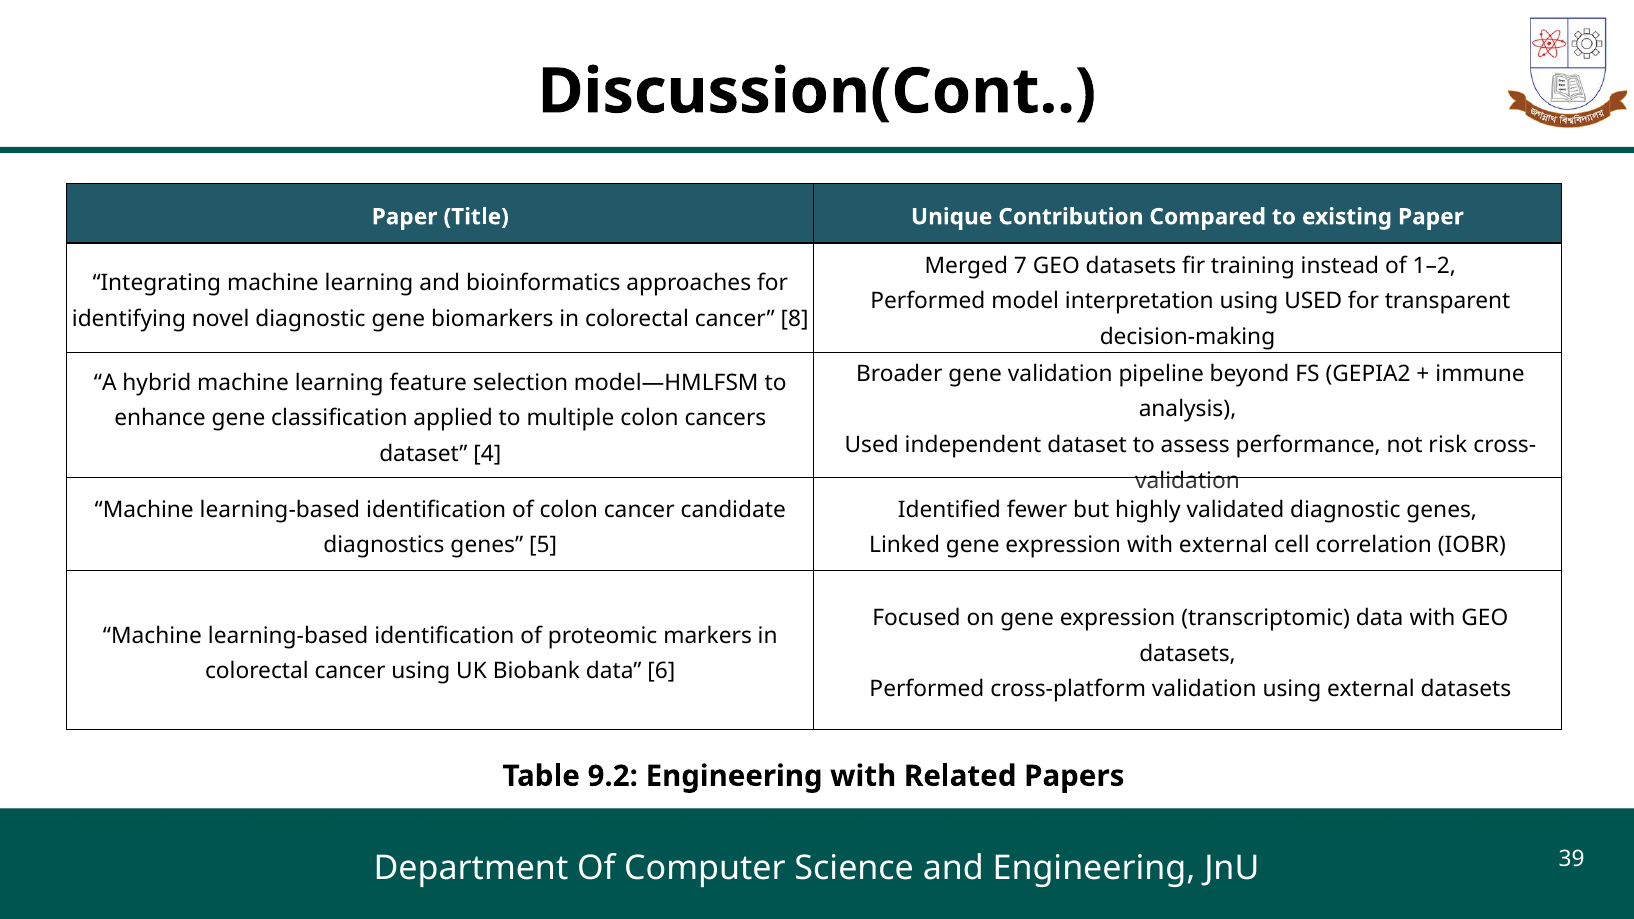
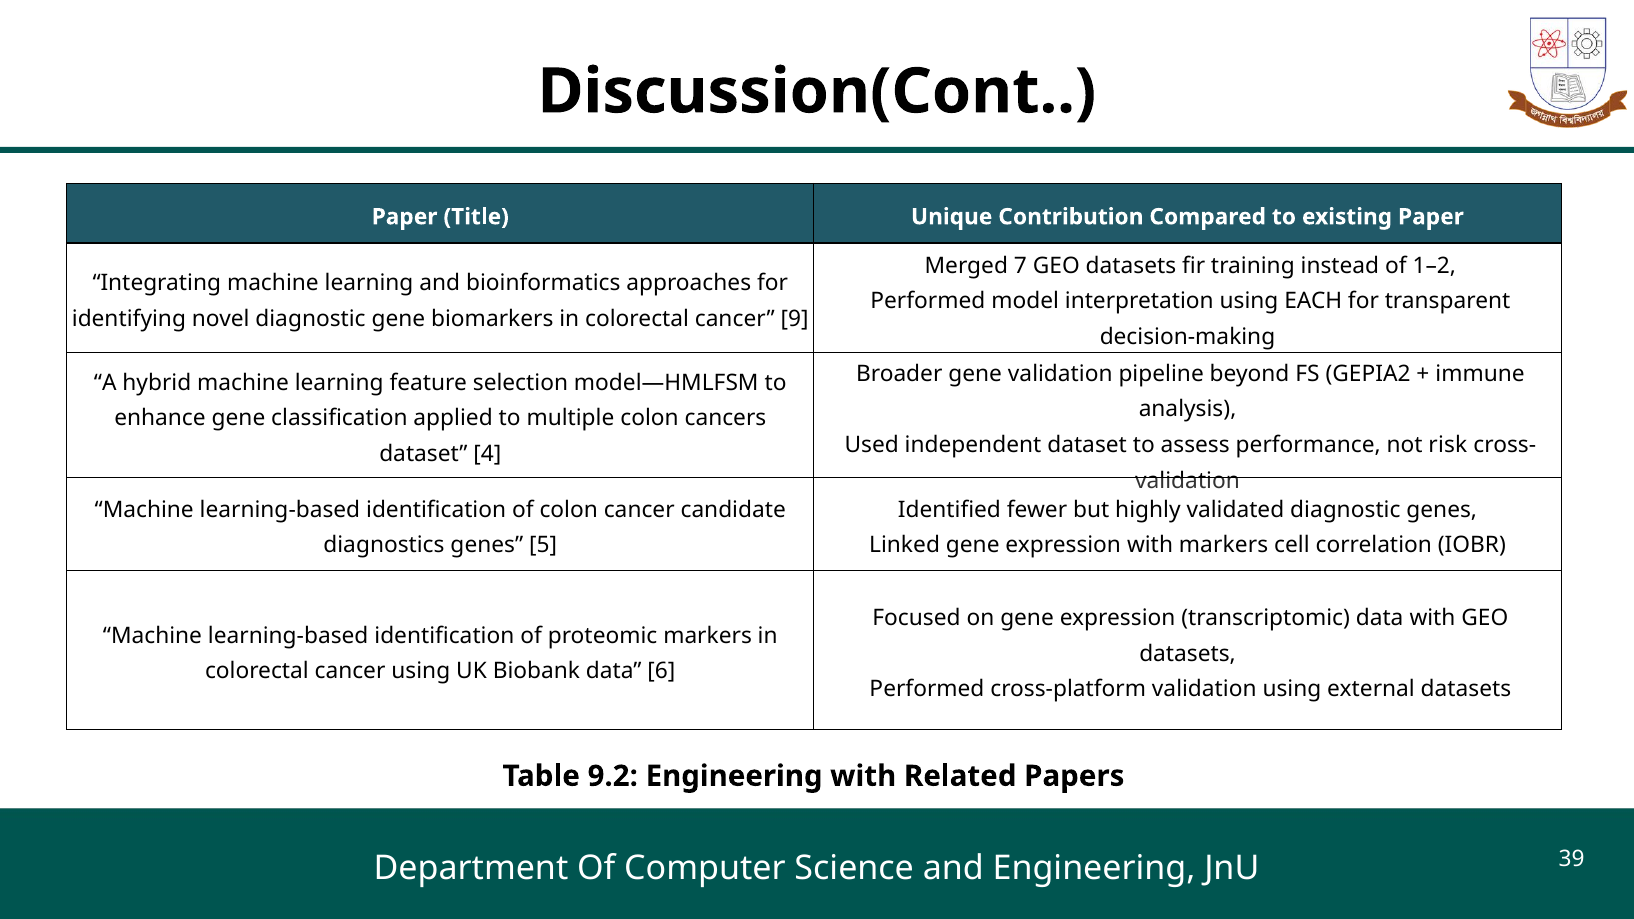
using USED: USED -> EACH (1313, 301)
8: 8 -> 9 (795, 319)
with external: external -> markers (1224, 546)
